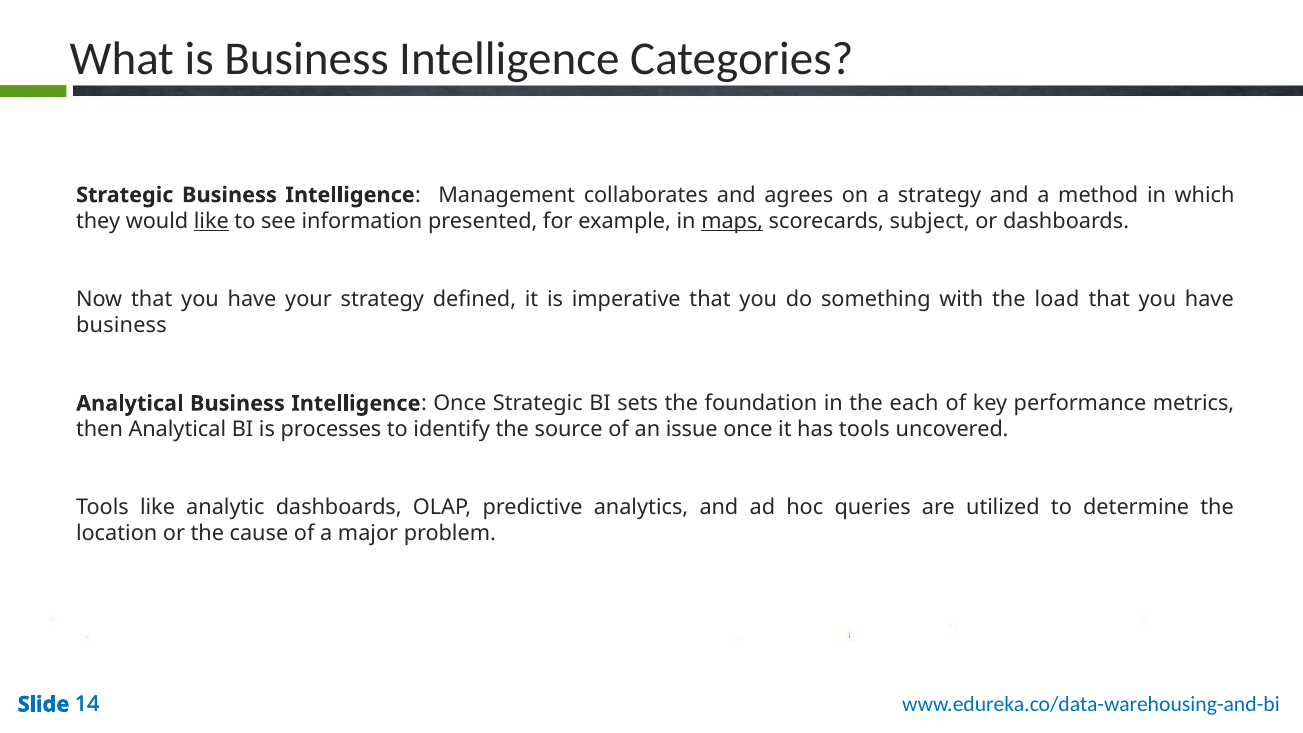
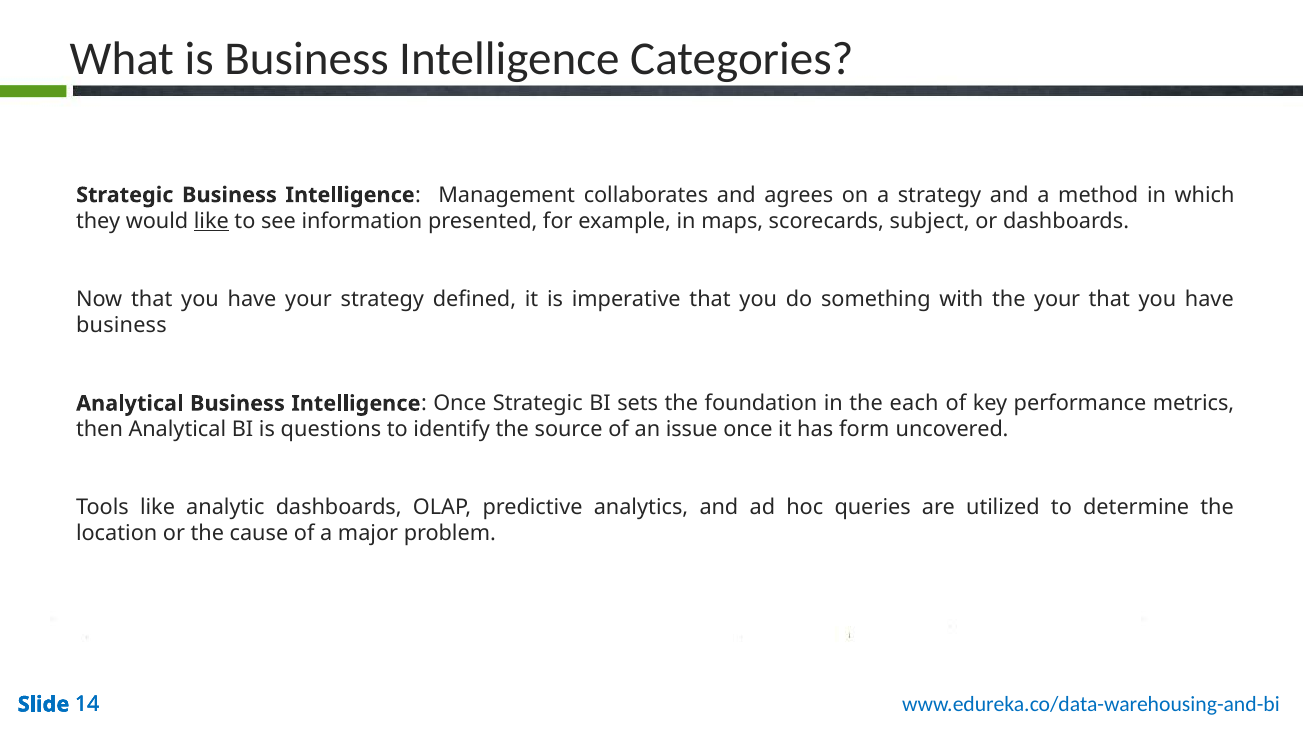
maps underline: present -> none (732, 221)
the load: load -> your (1057, 299)
processes: processes -> questions (331, 430)
has tools: tools -> form (864, 430)
